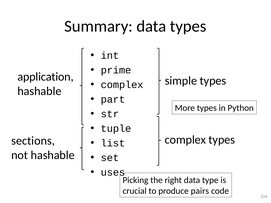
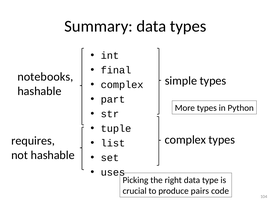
prime: prime -> final (116, 70)
application: application -> notebooks (45, 77)
sections: sections -> requires (33, 141)
